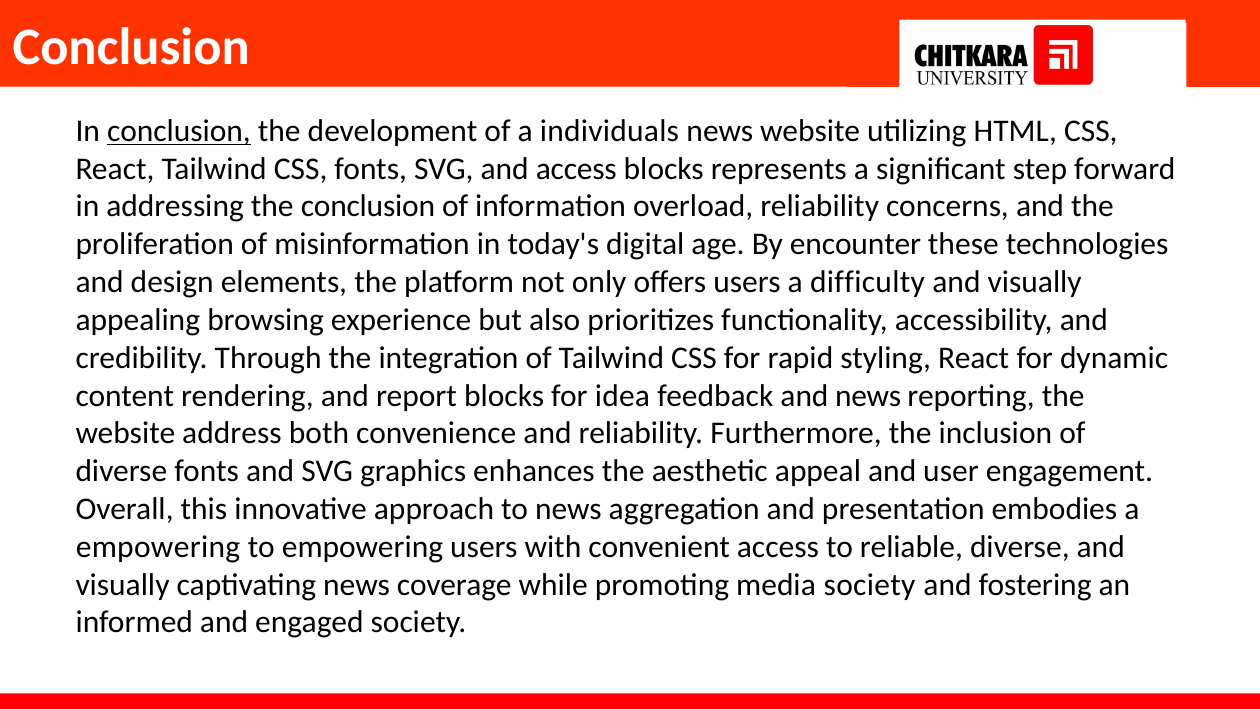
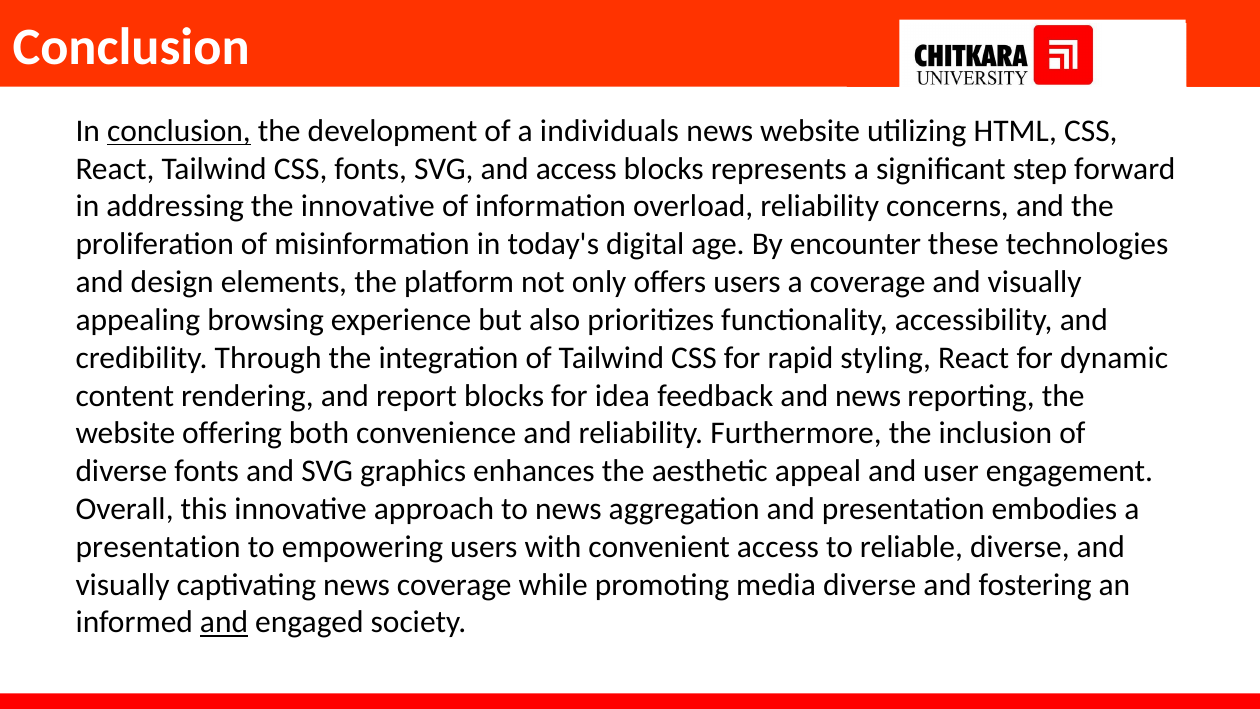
the conclusion: conclusion -> innovative (368, 206)
a difficulty: difficulty -> coverage (868, 282)
address: address -> offering (232, 433)
empowering: empowering -> presentation (158, 547)
media society: society -> diverse (870, 584)
and underline: none -> present (224, 622)
